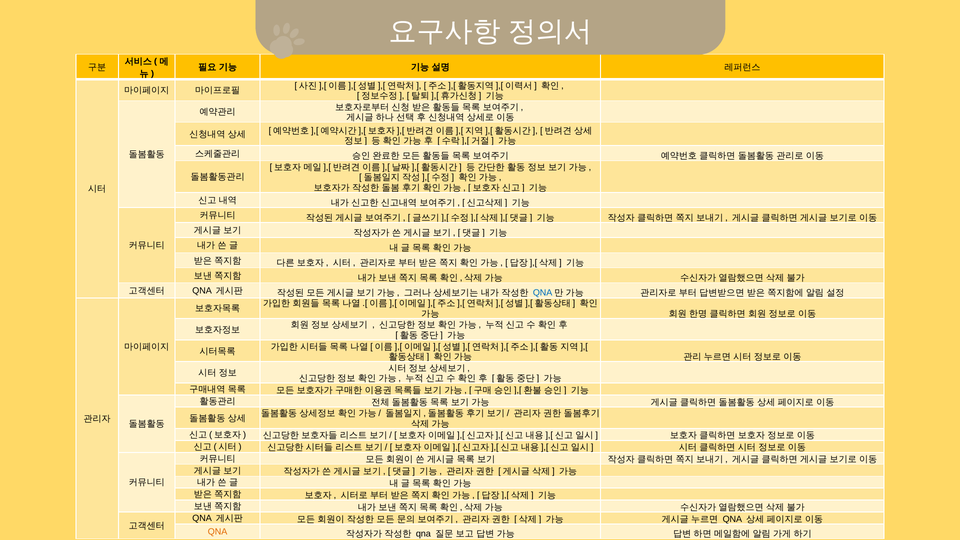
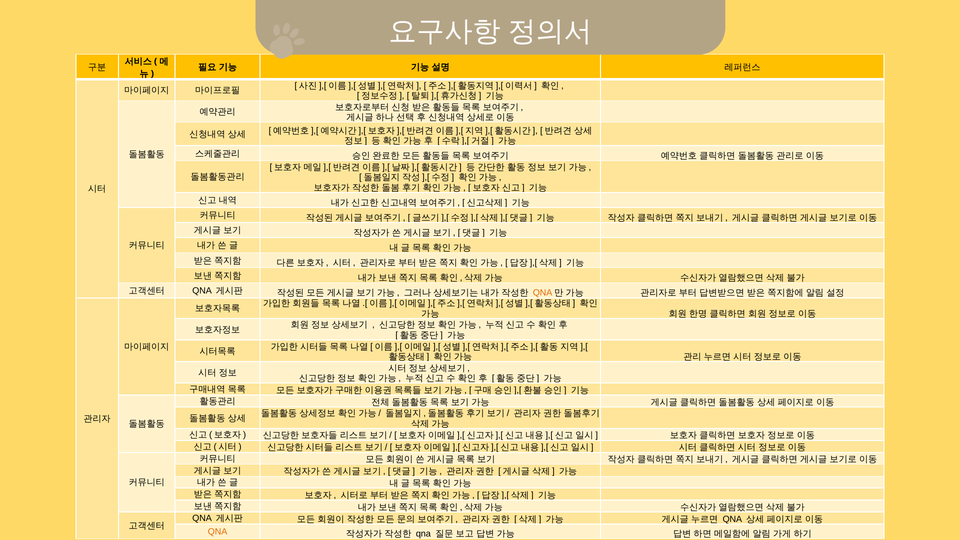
QNA colour: blue -> orange (543, 293)
